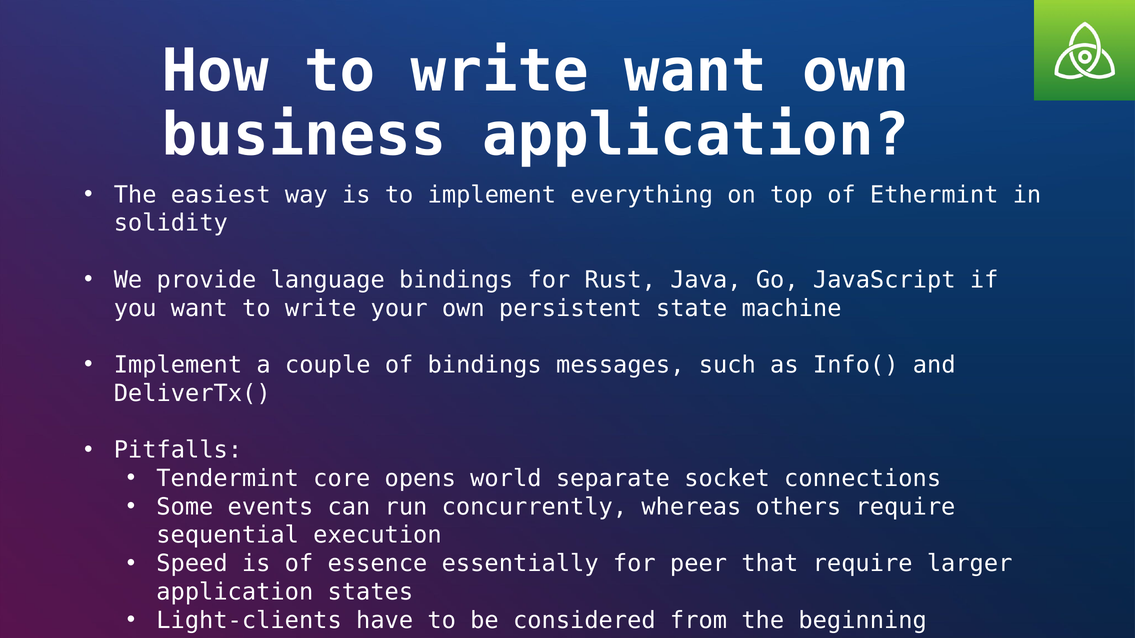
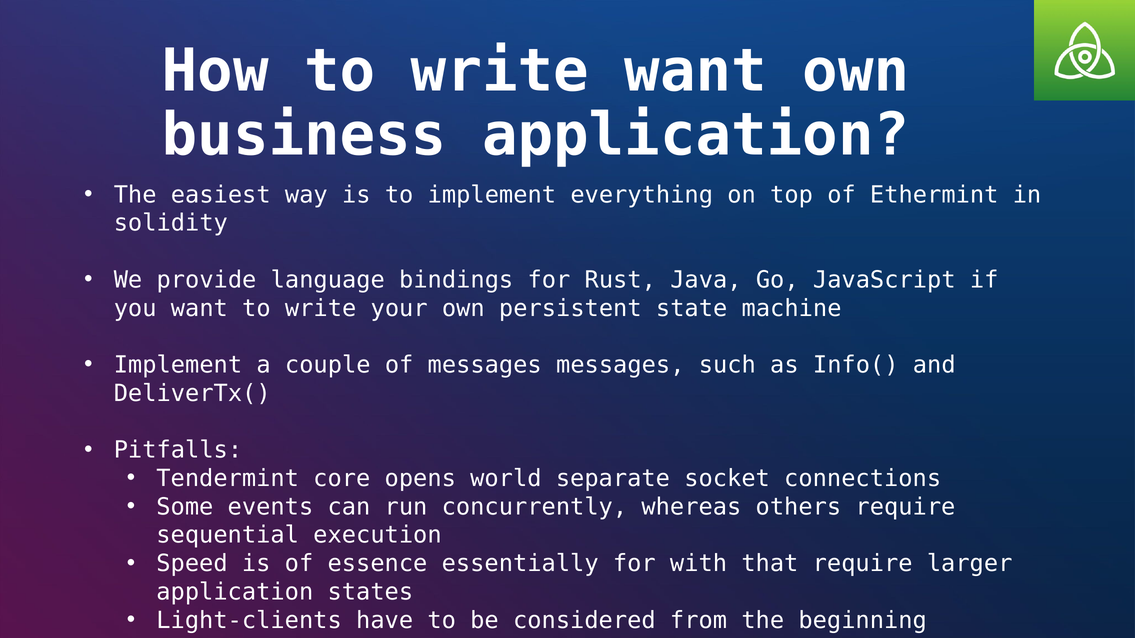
of bindings: bindings -> messages (485, 365)
peer: peer -> with (699, 564)
